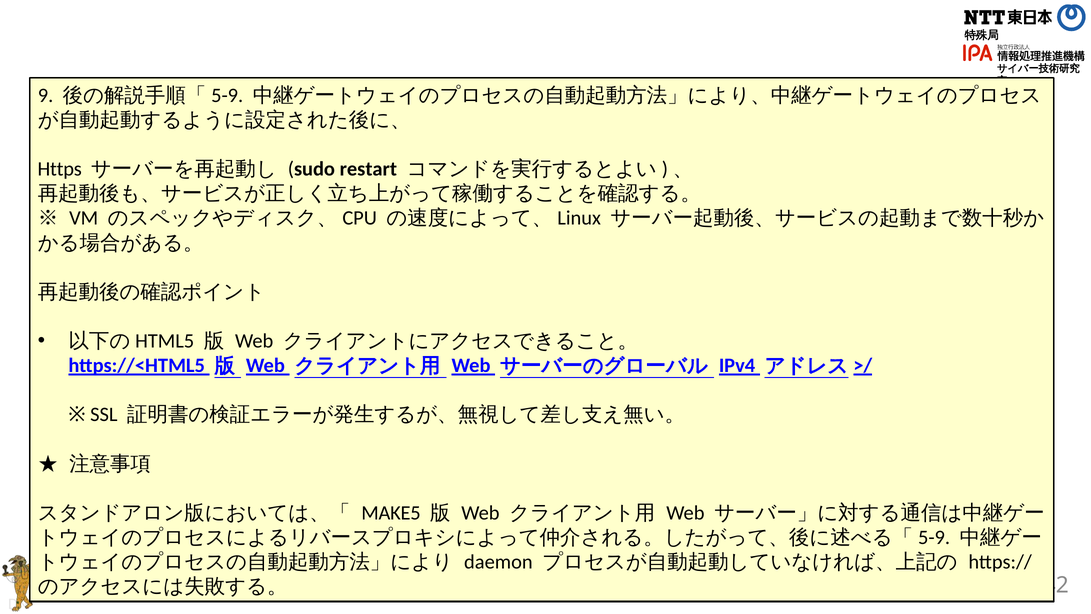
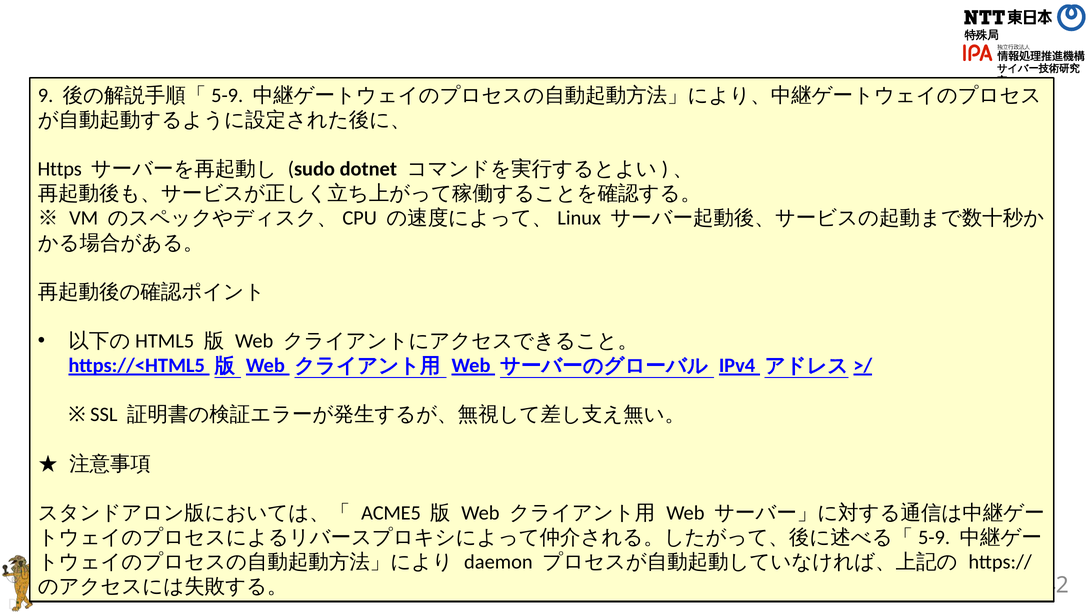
restart: restart -> dotnet (368, 169)
MAKE5: MAKE5 -> ACME5 (391, 513)
